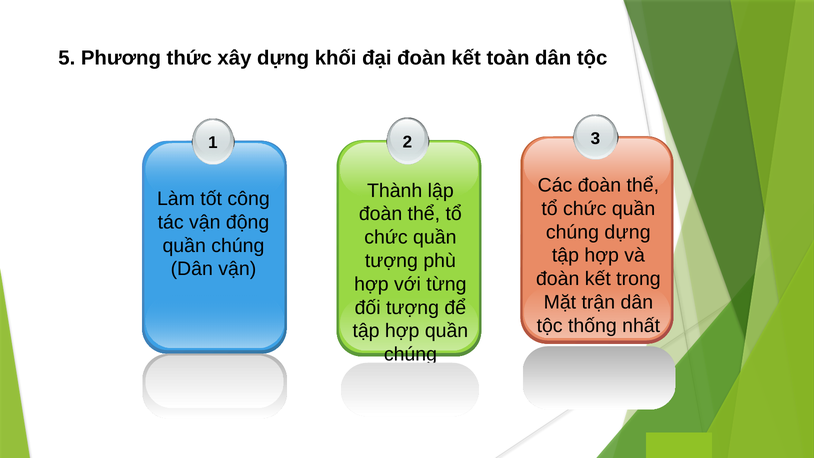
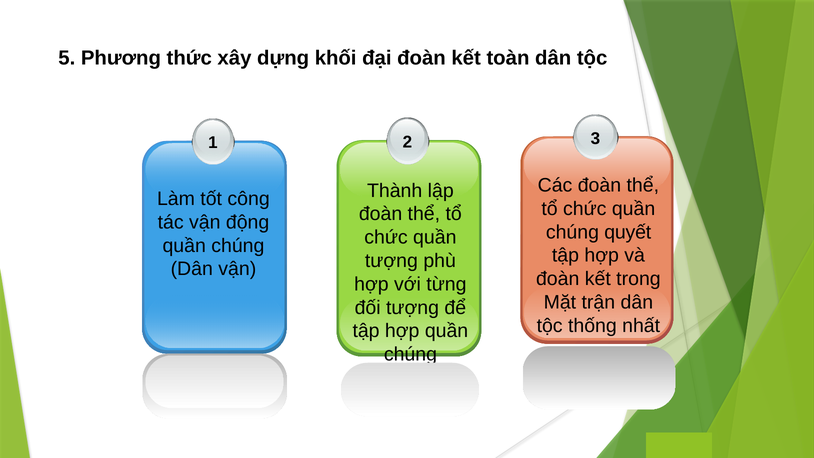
chúng dựng: dựng -> quyết (628, 232)
